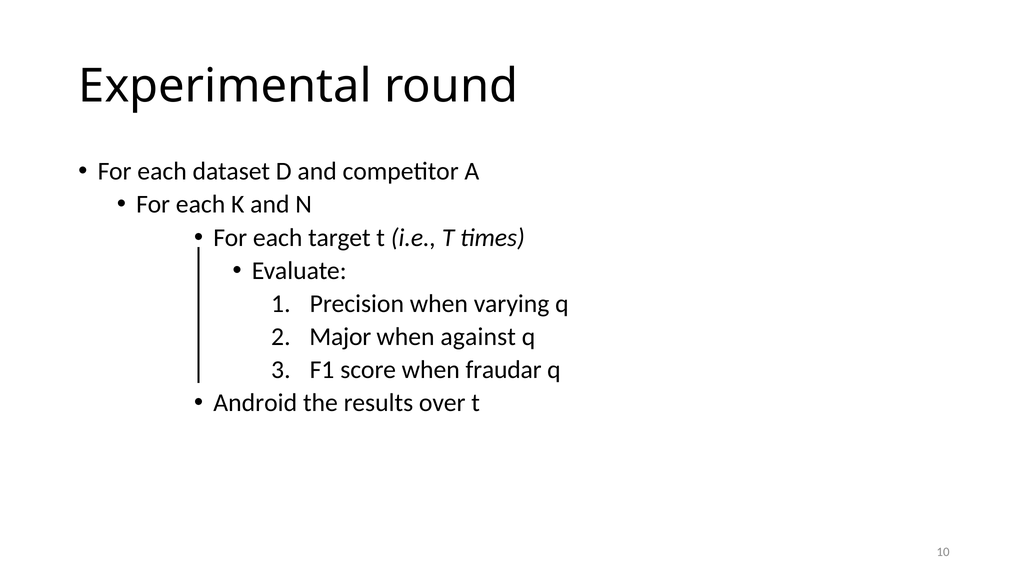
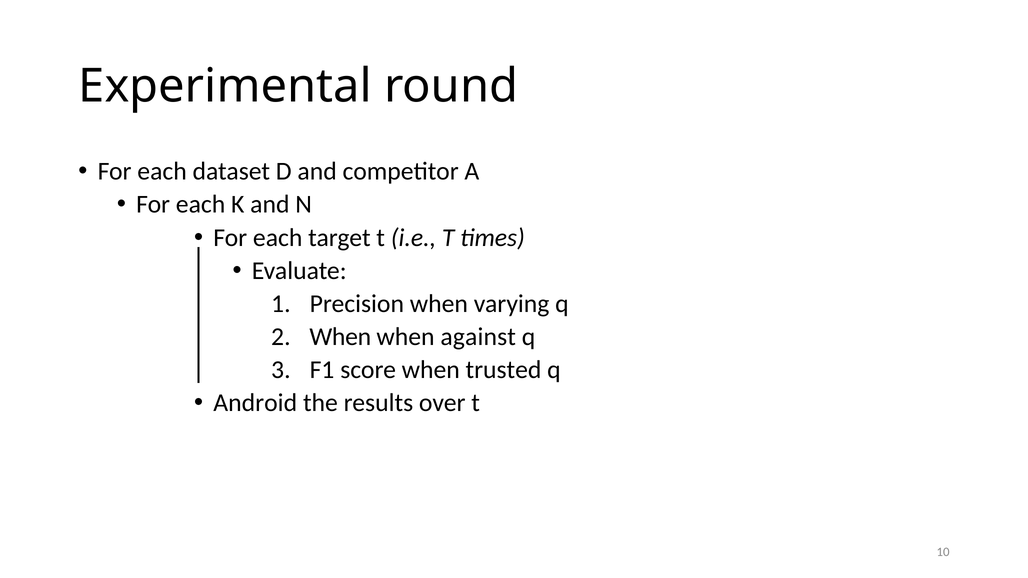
Major: Major -> When (340, 337)
fraudar: fraudar -> trusted (504, 370)
